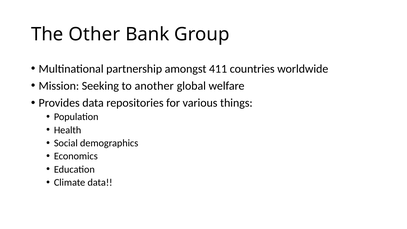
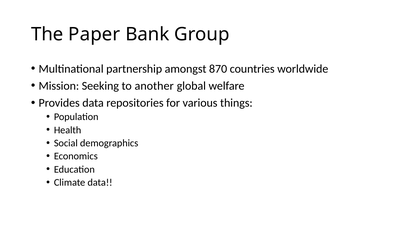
Other: Other -> Paper (94, 34)
411: 411 -> 870 (218, 69)
